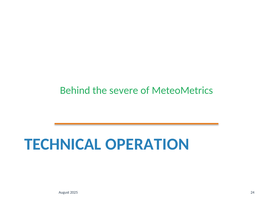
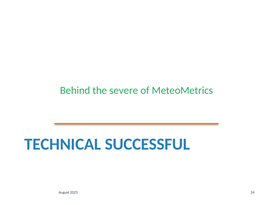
OPERATION: OPERATION -> SUCCESSFUL (147, 144)
